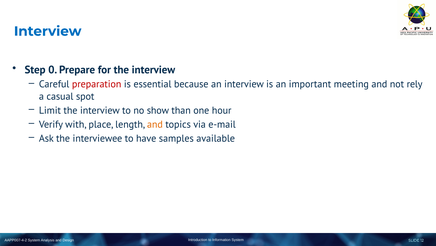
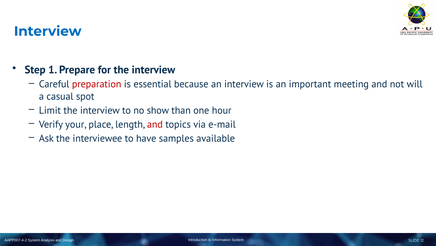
0: 0 -> 1 (53, 70)
rely: rely -> will (415, 84)
with: with -> your (76, 124)
and colour: orange -> red (155, 124)
